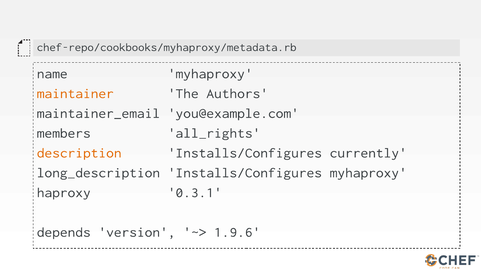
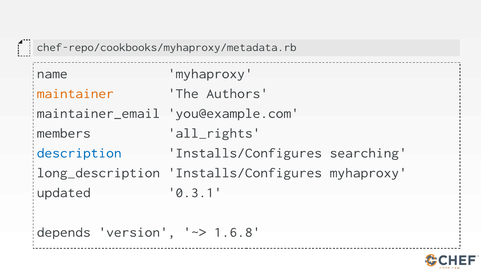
description colour: orange -> blue (79, 153)
currently: currently -> searching (368, 153)
haproxy: haproxy -> updated (64, 193)
1.9.6: 1.9.6 -> 1.6.8 (237, 233)
